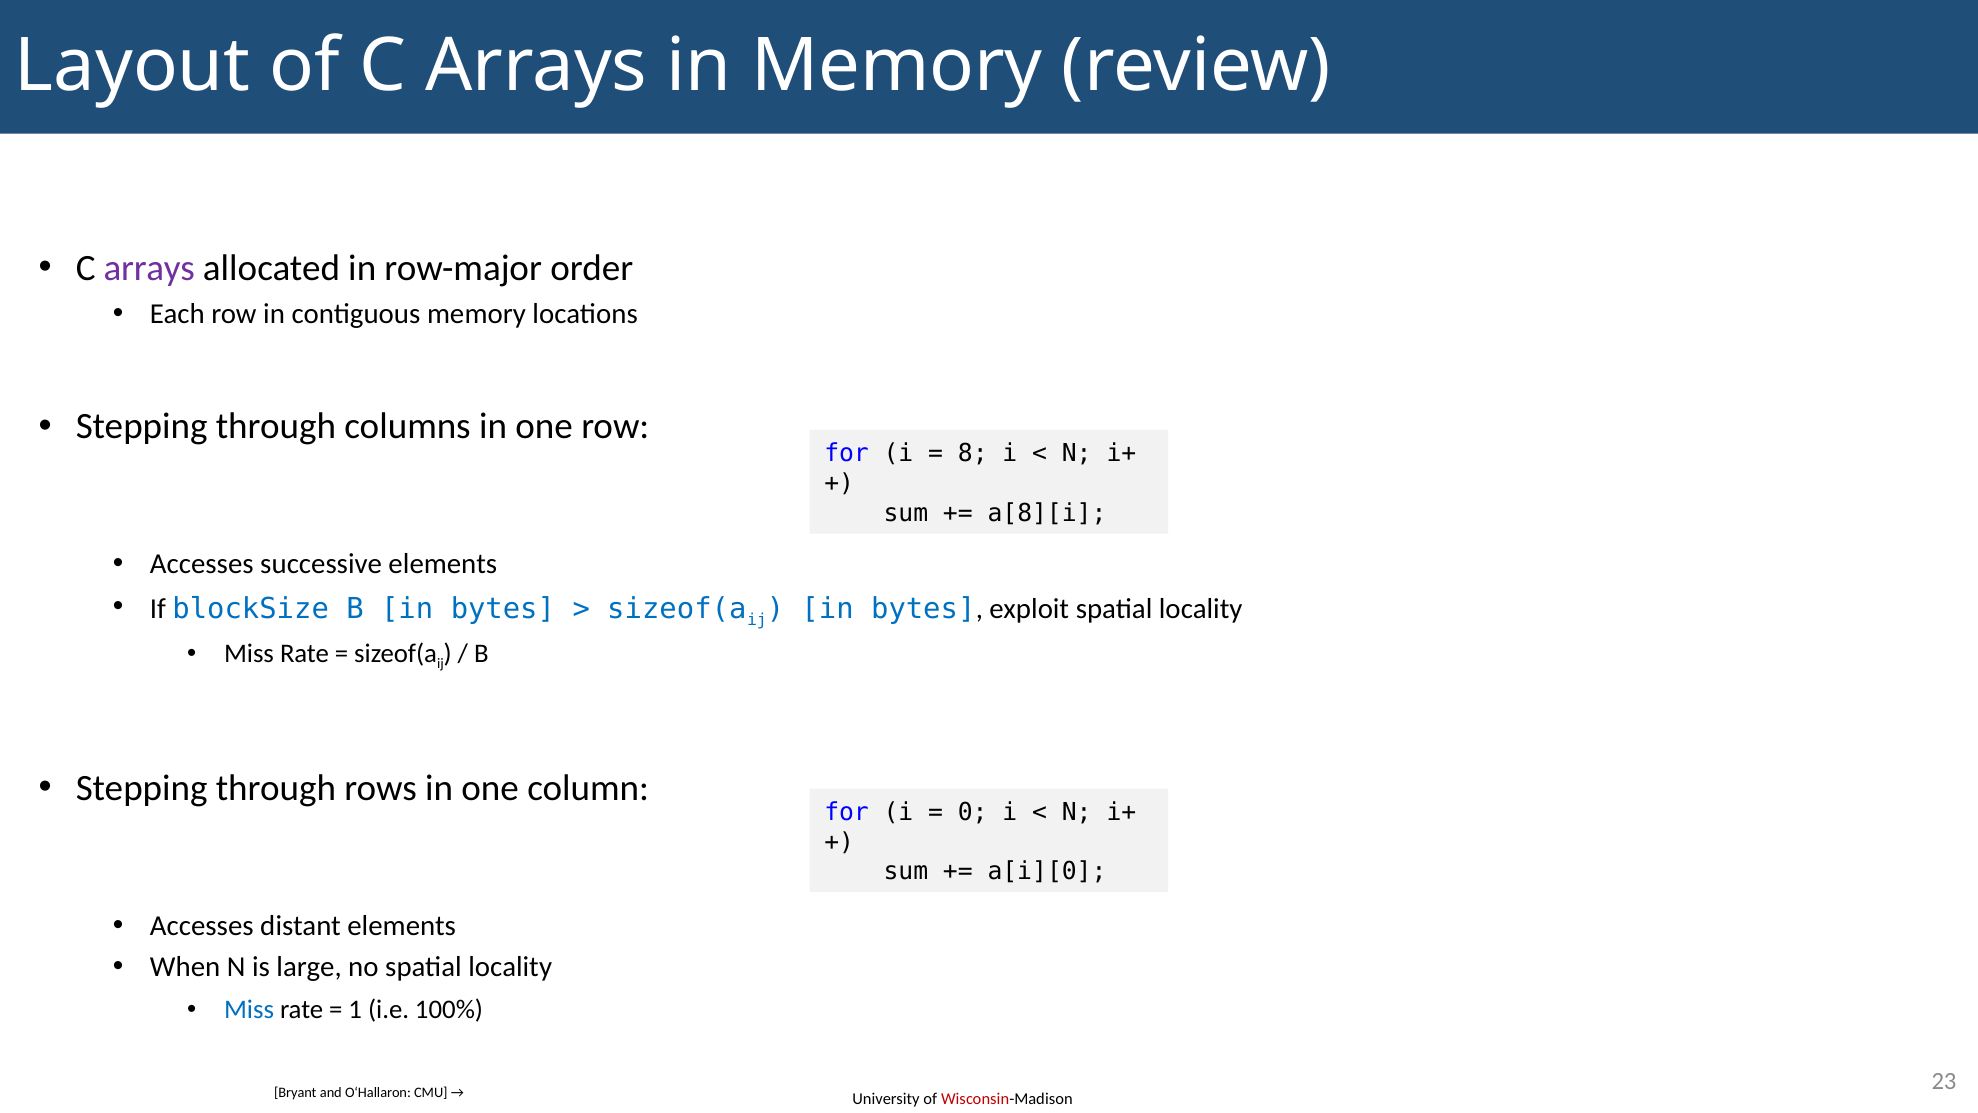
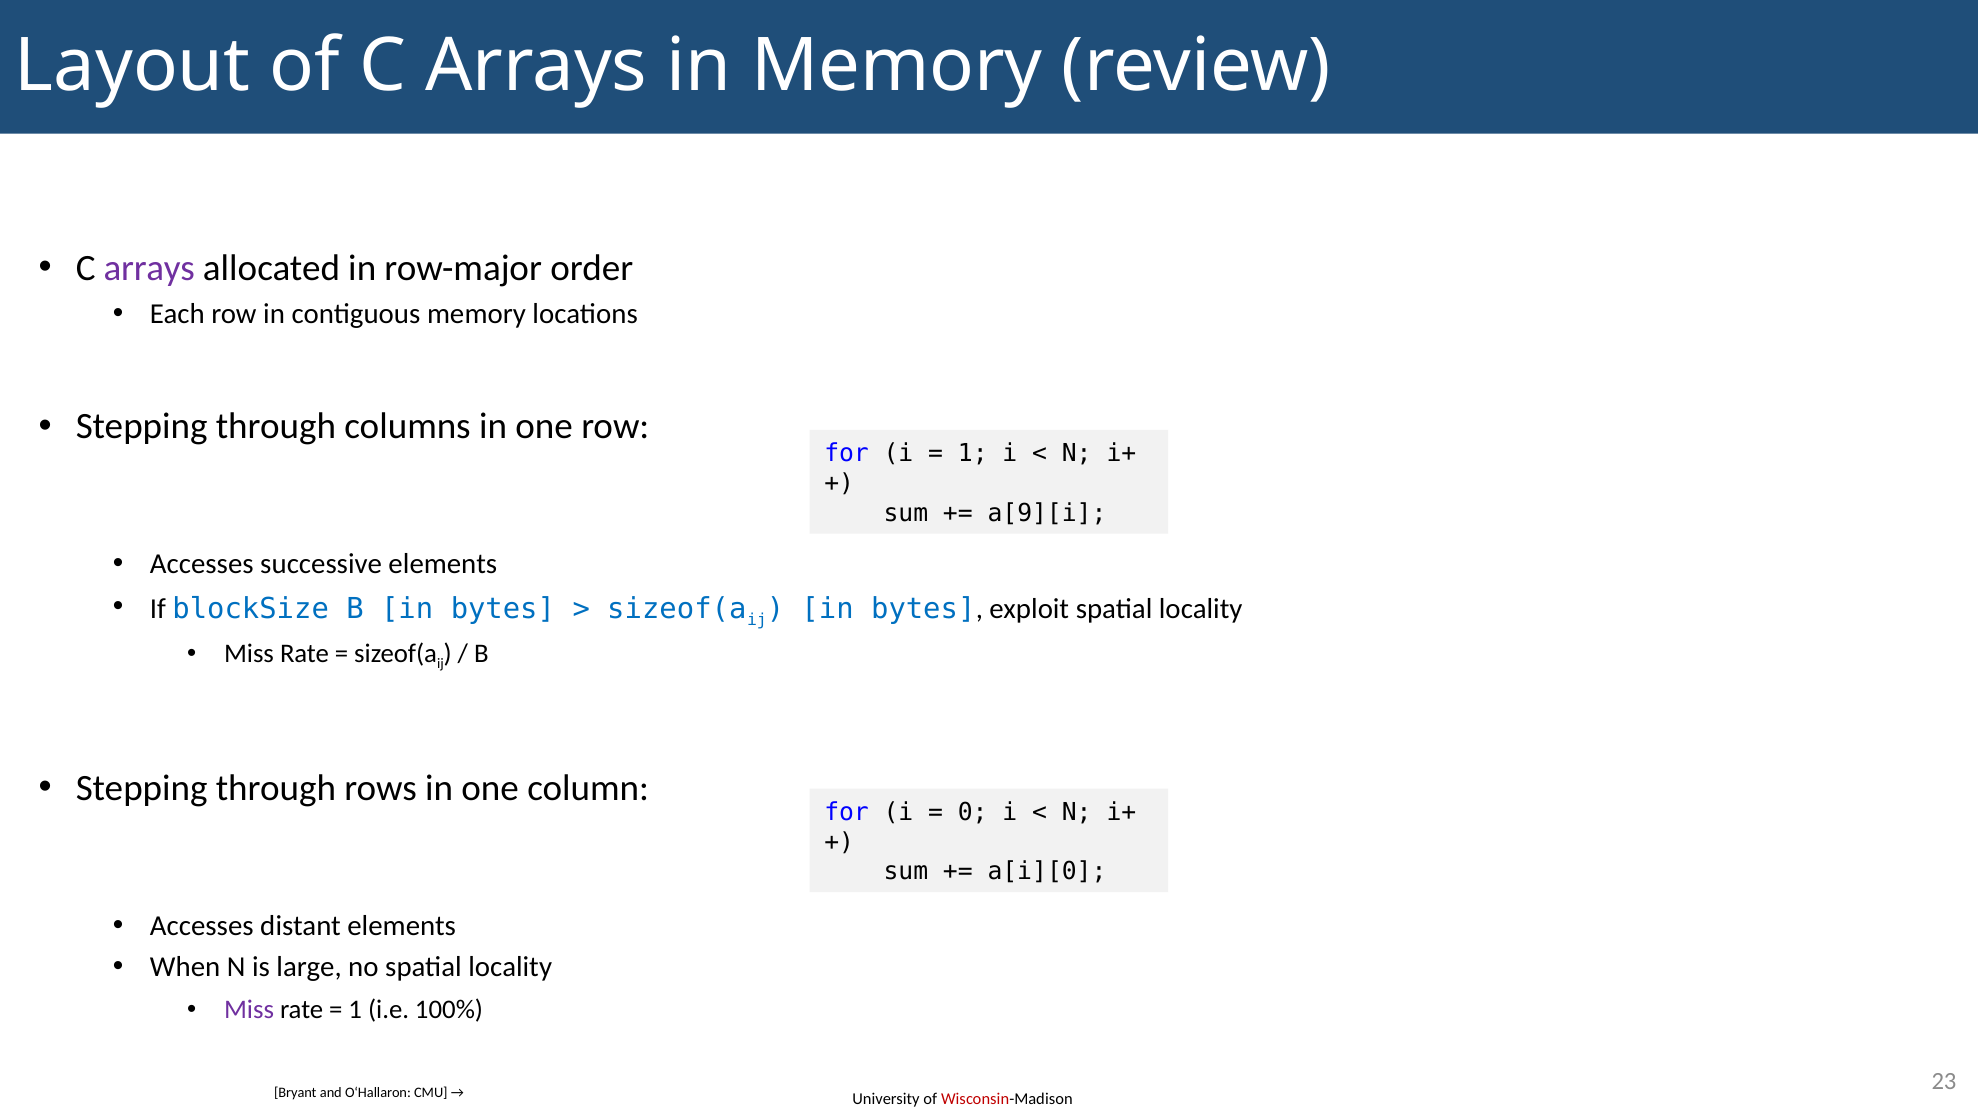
8: 8 -> 1 (973, 454)
a[8][i: a[8][i -> a[9][i (1047, 513)
Miss colour: blue -> purple (249, 1009)
